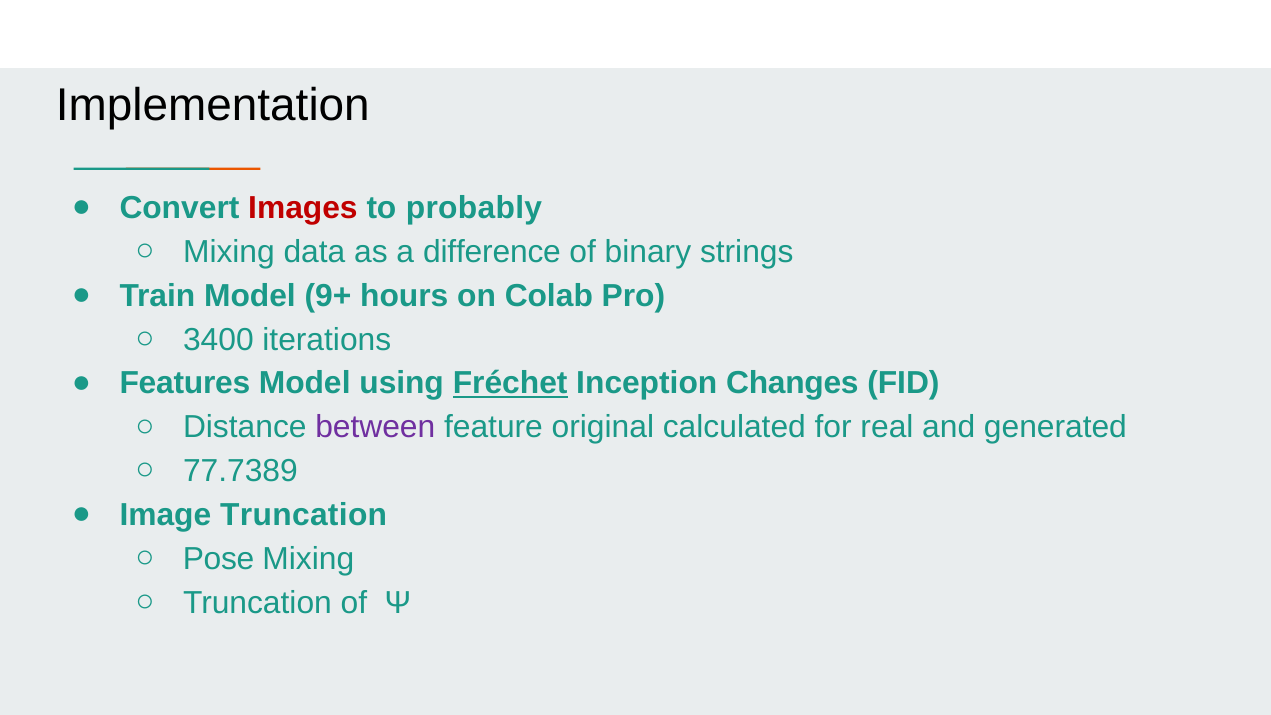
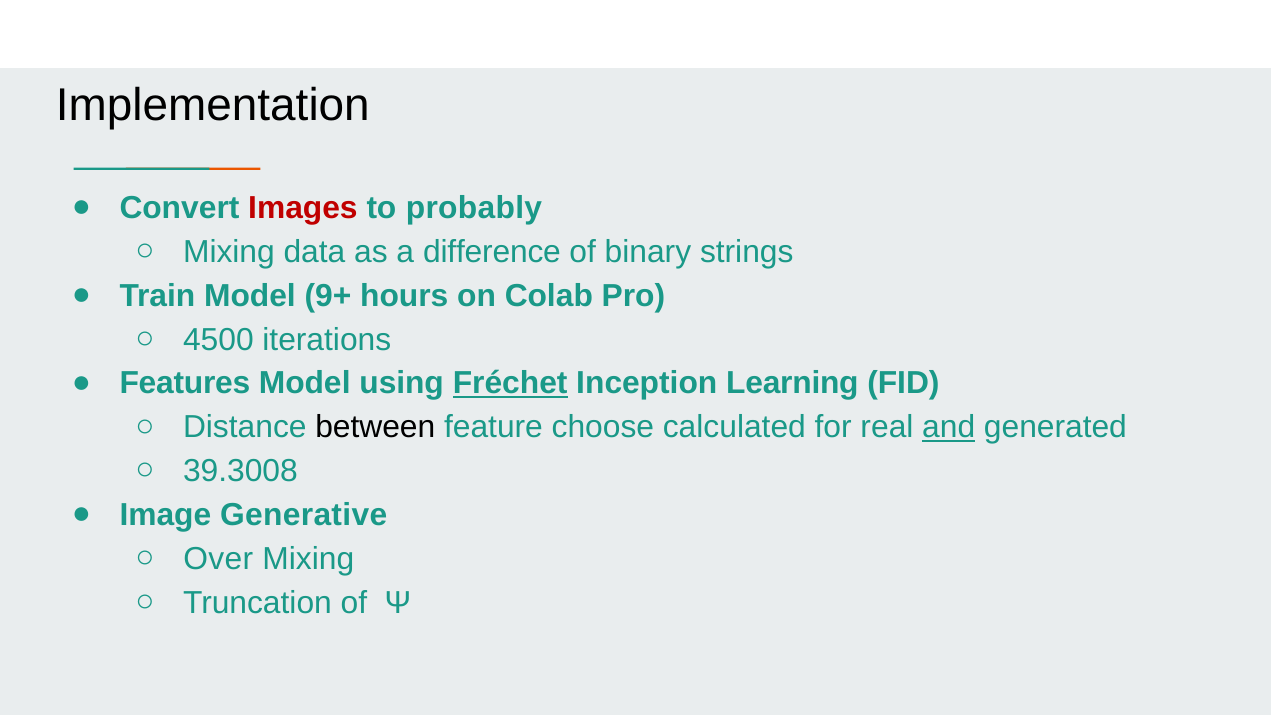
3400: 3400 -> 4500 (218, 340)
Changes: Changes -> Learning (792, 383)
between colour: purple -> black (375, 427)
original: original -> choose (603, 427)
and underline: none -> present (949, 427)
77.7389: 77.7389 -> 39.3008 (240, 471)
Image Truncation: Truncation -> Generative (304, 515)
Pose: Pose -> Over (218, 559)
